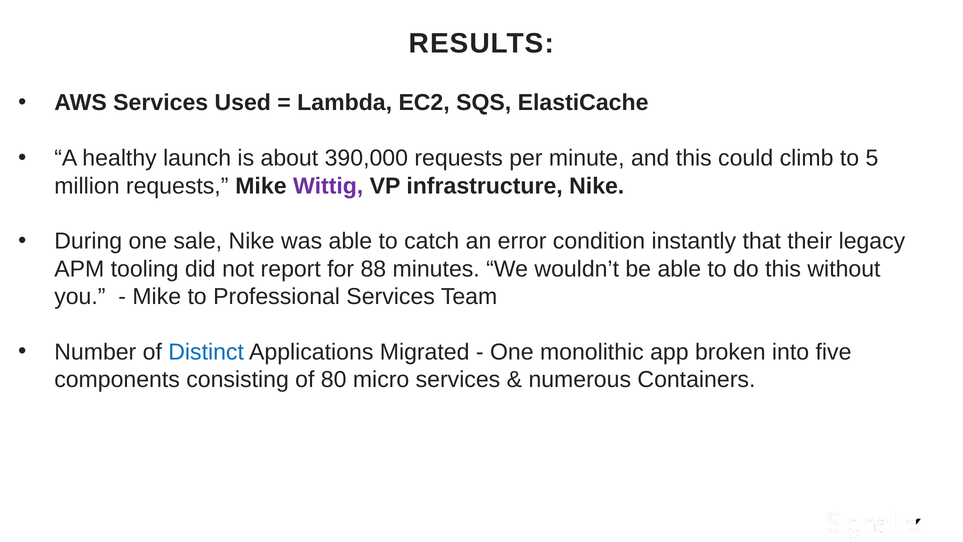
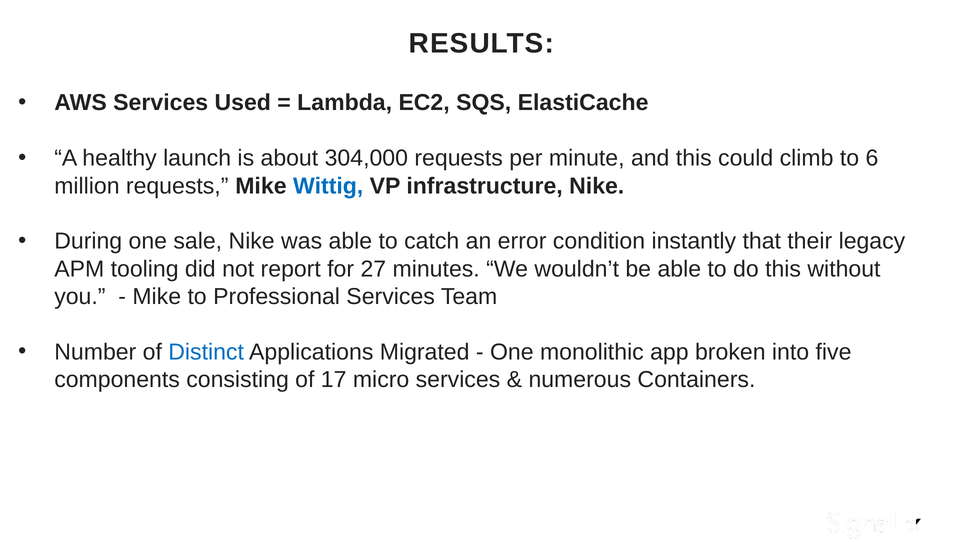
390,000: 390,000 -> 304,000 (366, 158)
5: 5 -> 6 (872, 158)
Wittig colour: purple -> blue (328, 186)
88: 88 -> 27 (373, 269)
80: 80 -> 17 (334, 379)
